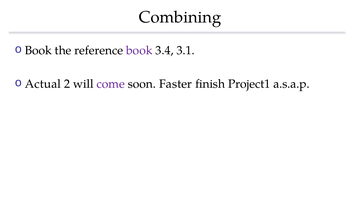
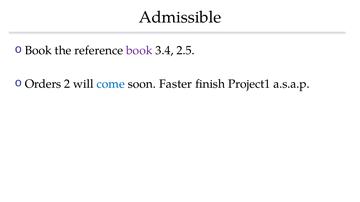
Combining: Combining -> Admissible (180, 17)
3.1: 3.1 -> 2.5 (186, 51)
Actual: Actual -> Orders (43, 84)
come colour: purple -> blue (111, 84)
